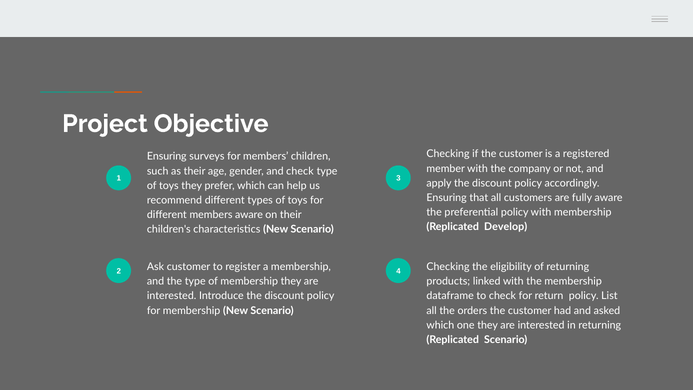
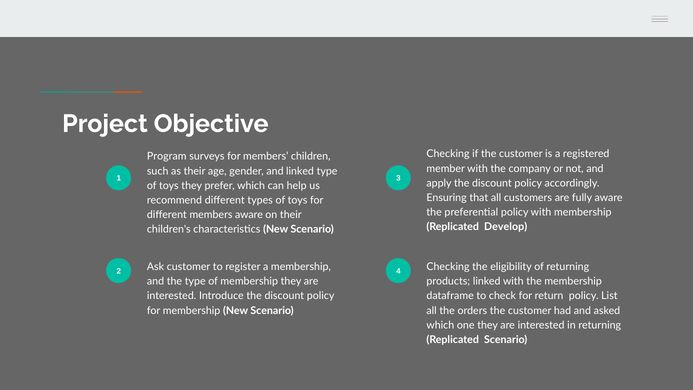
Ensuring: Ensuring -> Program (167, 156)
and check: check -> linked (300, 171)
